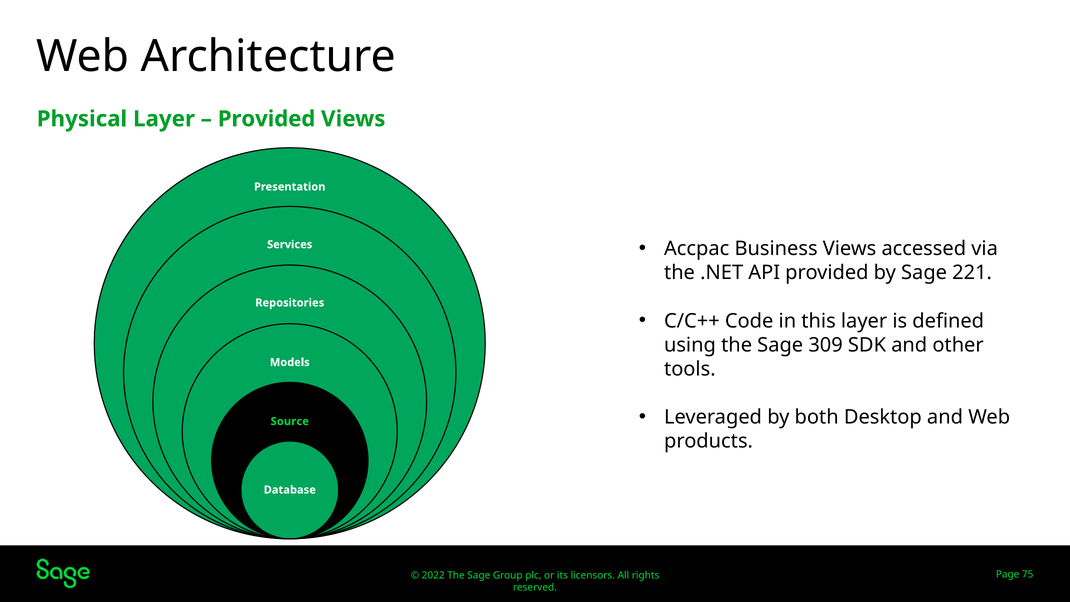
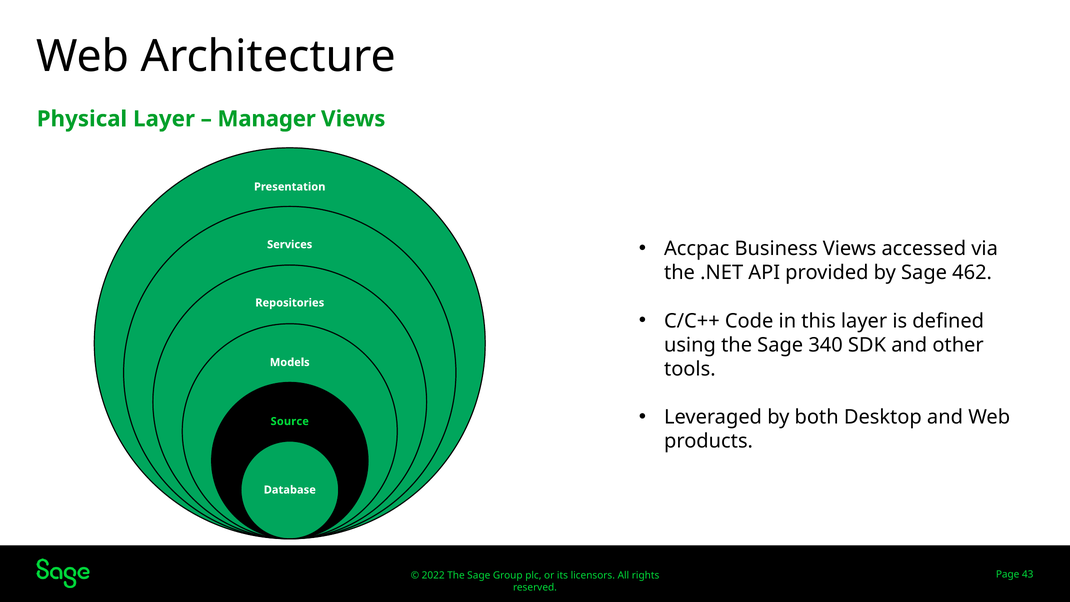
Provided: Provided -> Manager (267, 119)
221: 221 -> 462 (972, 273)
309: 309 -> 340 (826, 345)
75: 75 -> 43 (1028, 574)
